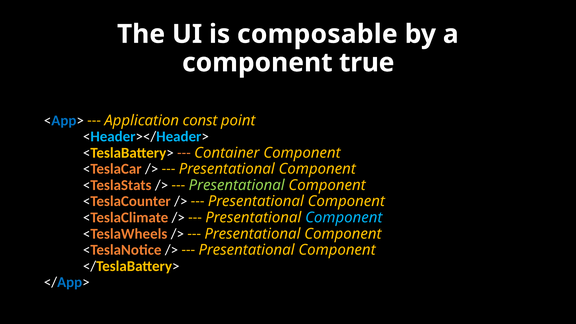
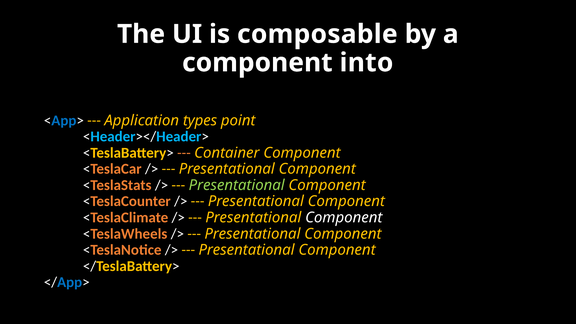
true: true -> into (366, 63)
const: const -> types (200, 120)
Component colour: light blue -> white (344, 218)
